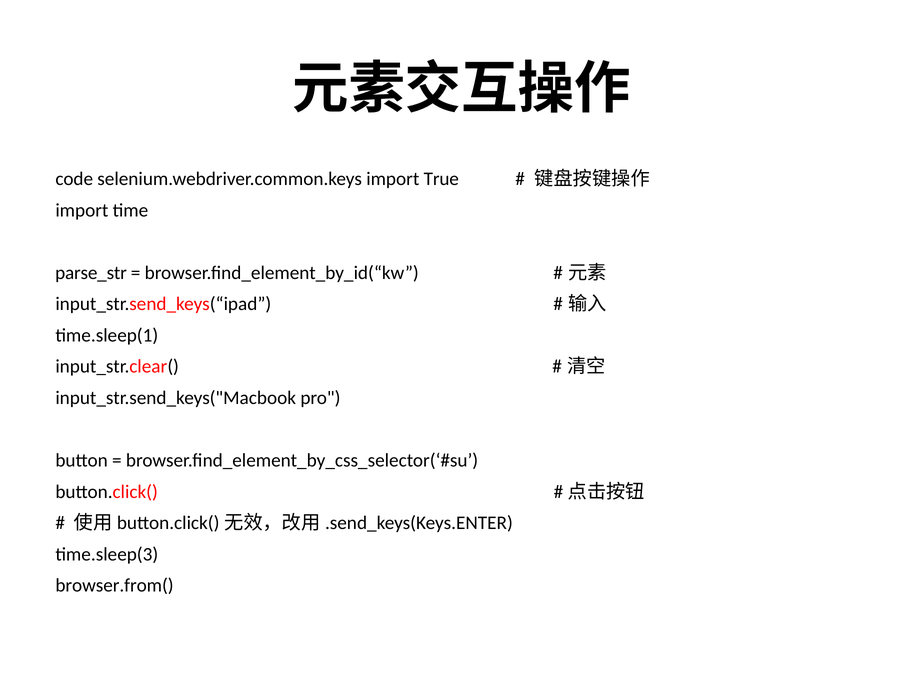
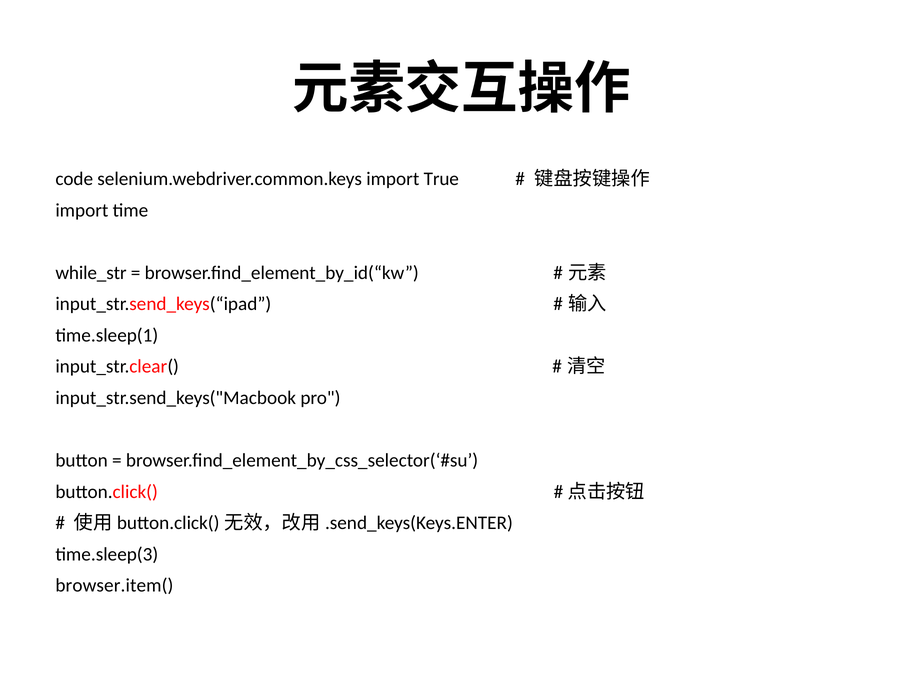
parse_str: parse_str -> while_str (91, 273)
browser.from(: browser.from( -> browser.item( (114, 586)
